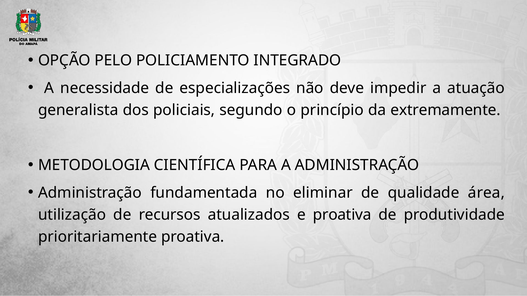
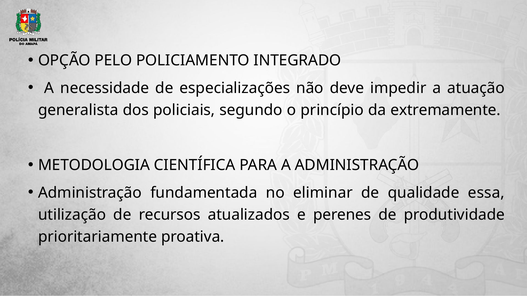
área: área -> essa (486, 193)
e proativa: proativa -> perenes (342, 215)
